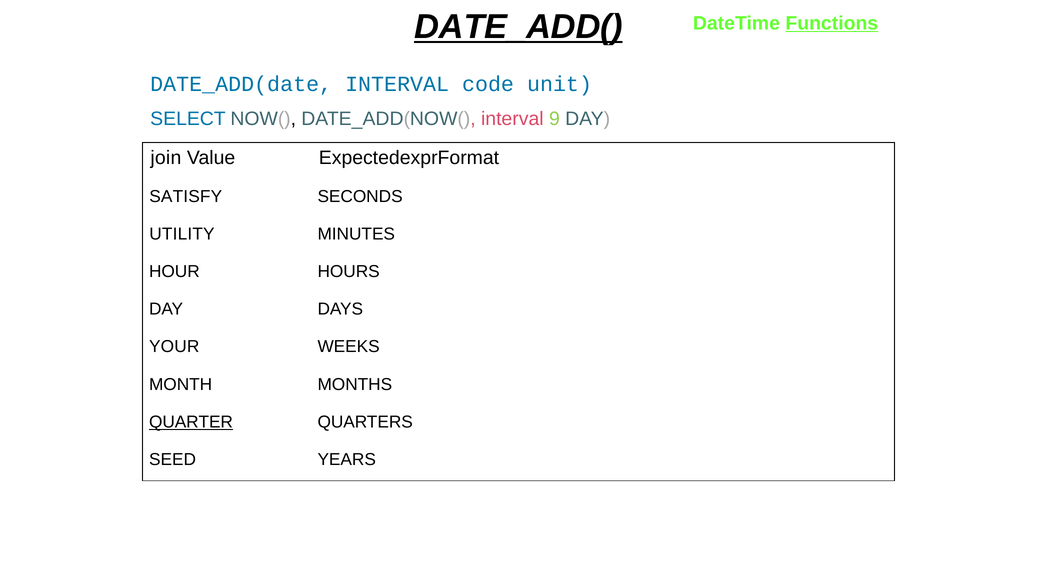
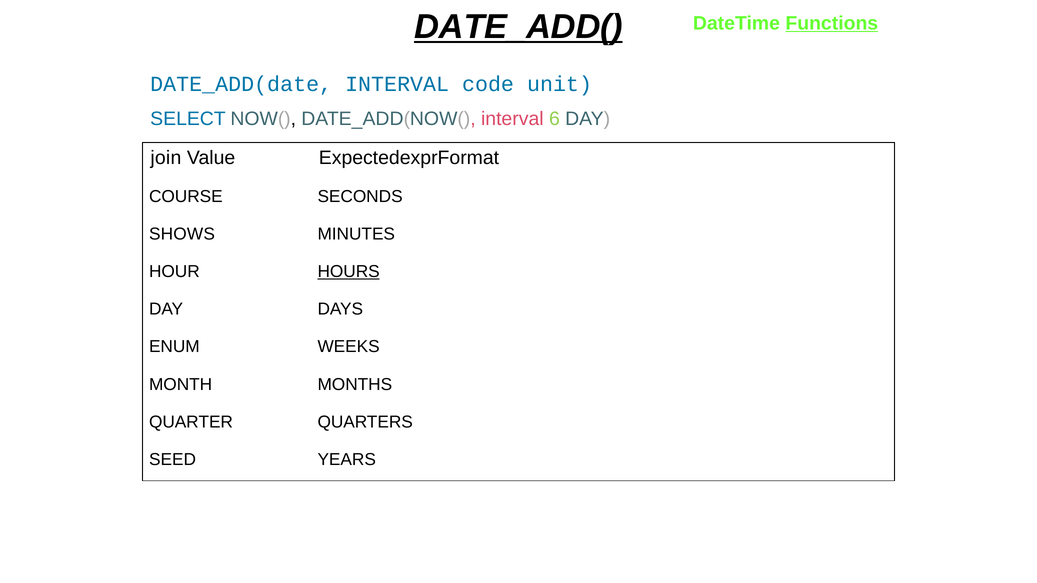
9: 9 -> 6 (554, 119)
SATISFY: SATISFY -> COURSE (186, 197)
UTILITY: UTILITY -> SHOWS (182, 234)
HOURS underline: none -> present (349, 272)
YOUR: YOUR -> ENUM (174, 347)
QUARTER underline: present -> none (191, 422)
